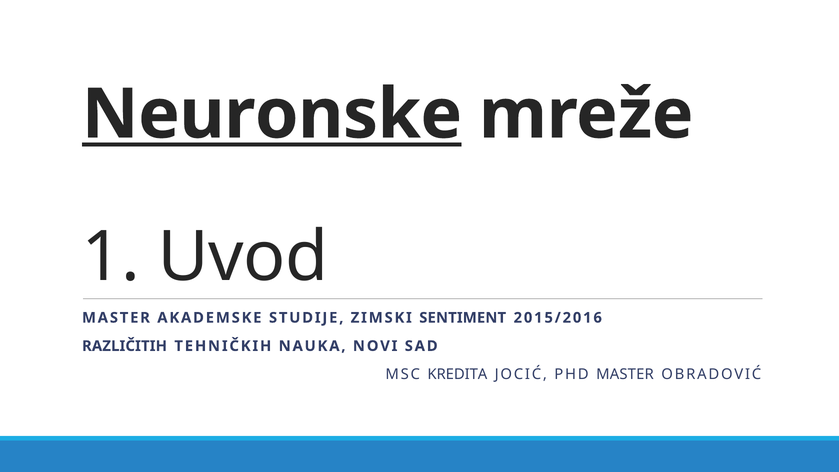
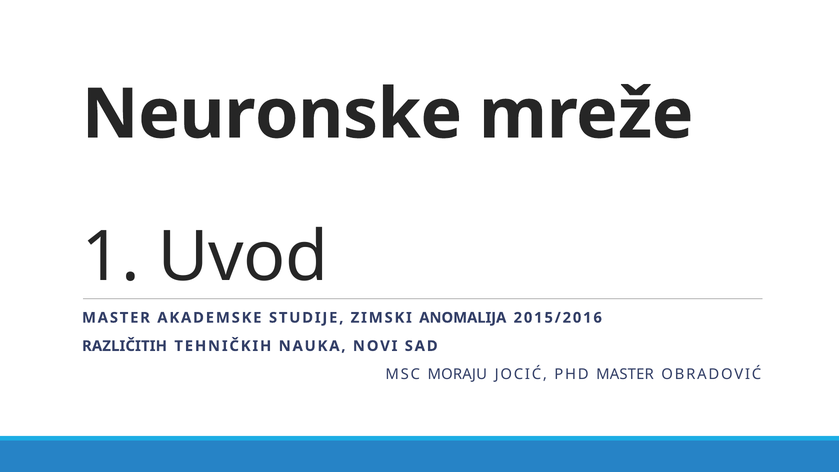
Neuronske underline: present -> none (272, 115)
SENTIMENT: SENTIMENT -> ANOMALIJA (463, 318)
KREDITA: KREDITA -> MORAJU (457, 374)
